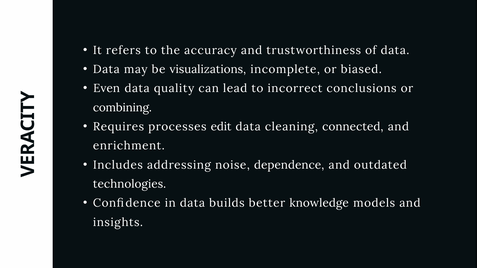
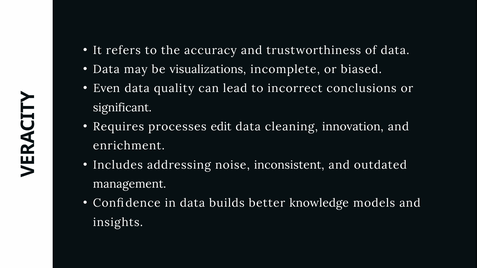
combining: combining -> significant (122, 108)
connected: connected -> innovation (353, 127)
dependence: dependence -> inconsistent (289, 165)
technologies: technologies -> management (130, 184)
